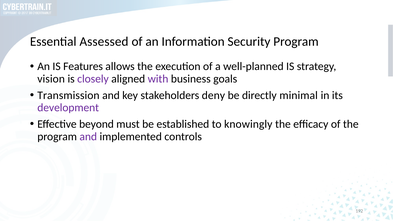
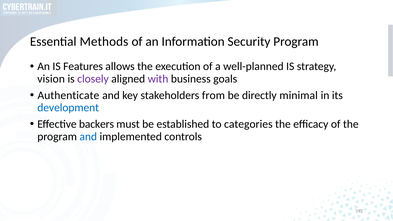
Assessed: Assessed -> Methods (104, 42)
Transmission: Transmission -> Authenticate (68, 95)
deny: deny -> from (213, 95)
development colour: purple -> blue (68, 108)
beyond: beyond -> backers (97, 124)
knowingly: knowingly -> categories (248, 124)
and colour: purple -> blue (88, 137)
